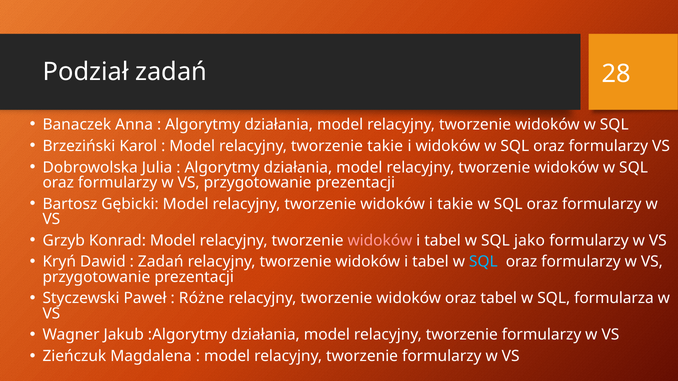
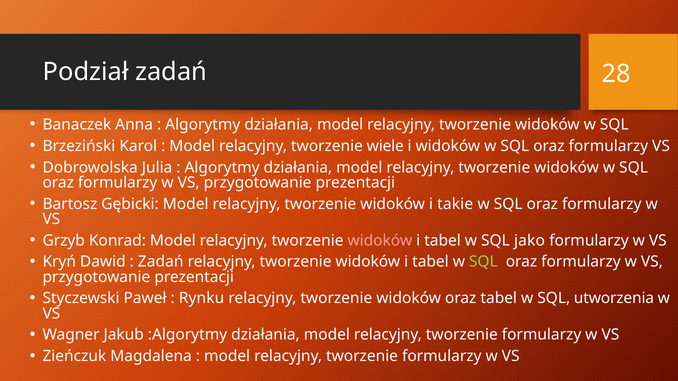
tworzenie takie: takie -> wiele (385, 146)
SQL colour: light blue -> light green (483, 262)
Różne: Różne -> Rynku (202, 299)
formularza: formularza -> utworzenia (614, 299)
